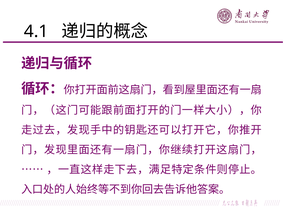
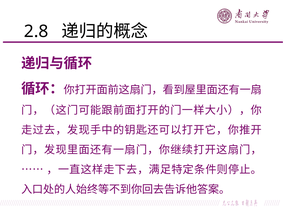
4.1: 4.1 -> 2.8 (36, 31)
